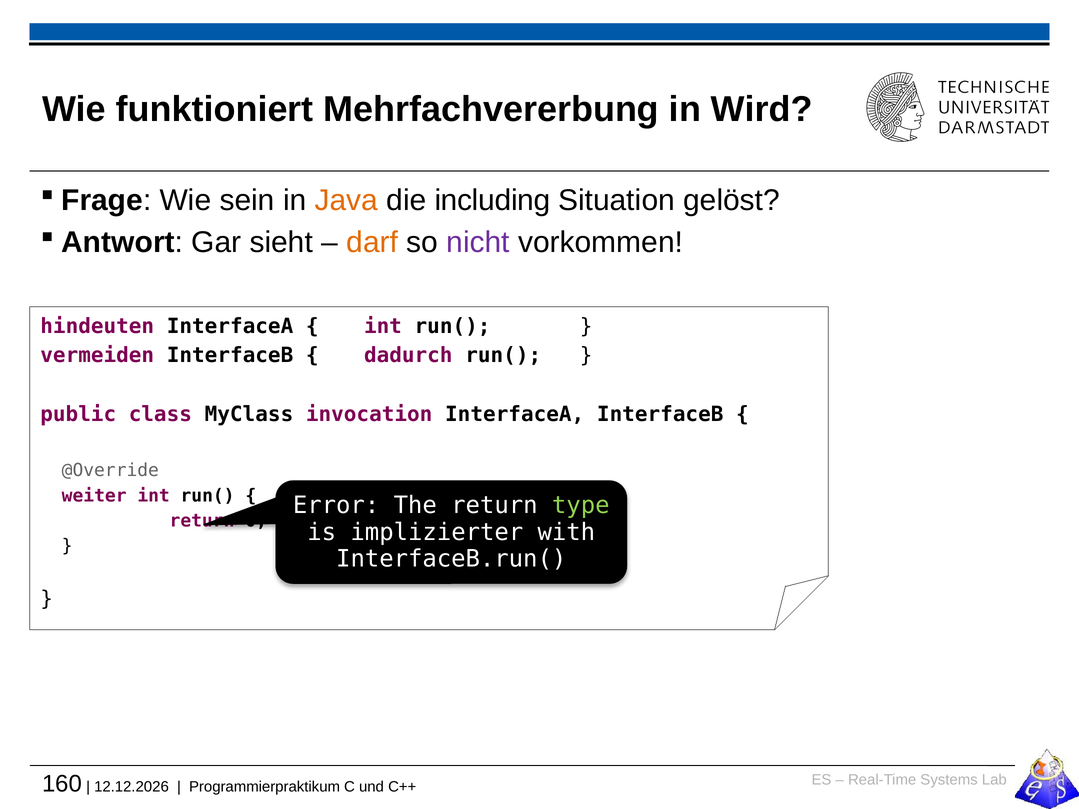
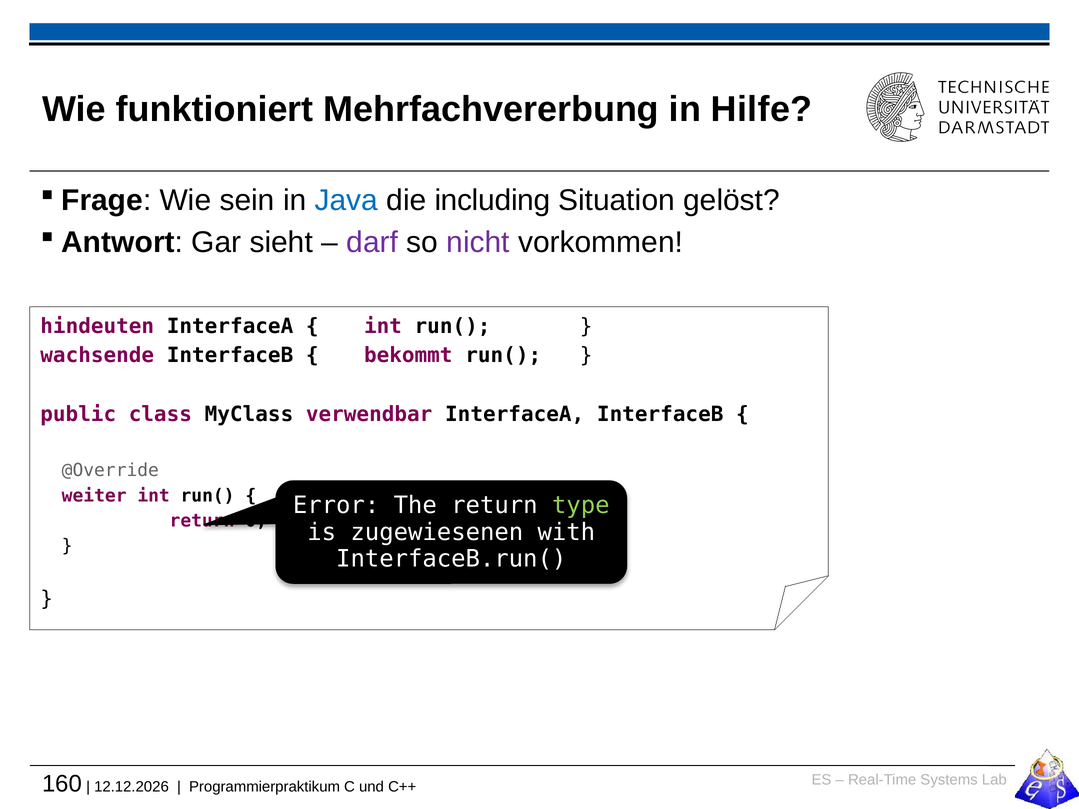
Wird: Wird -> Hilfe (762, 110)
Java colour: orange -> blue (346, 201)
darf colour: orange -> purple (372, 243)
vermeiden: vermeiden -> wachsende (97, 356)
dadurch: dadurch -> bekommt (408, 356)
invocation: invocation -> verwendbar (369, 414)
implizierter: implizierter -> zugewiesenen (437, 532)
